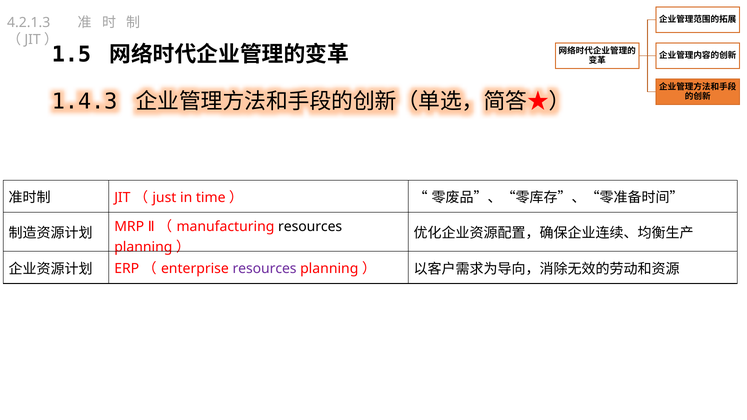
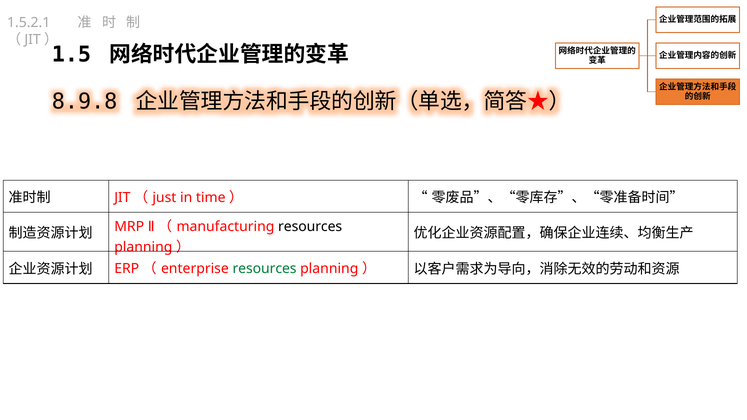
4.2.1.3: 4.2.1.3 -> 1.5.2.1 (29, 23)
1.4.3: 1.4.3 -> 8.9.8 (85, 102)
resources colour: purple -> green (265, 269)
